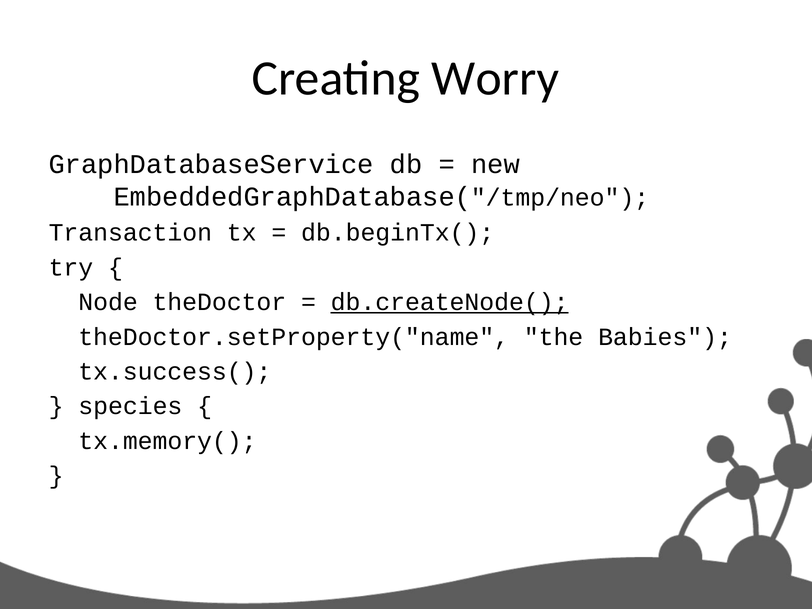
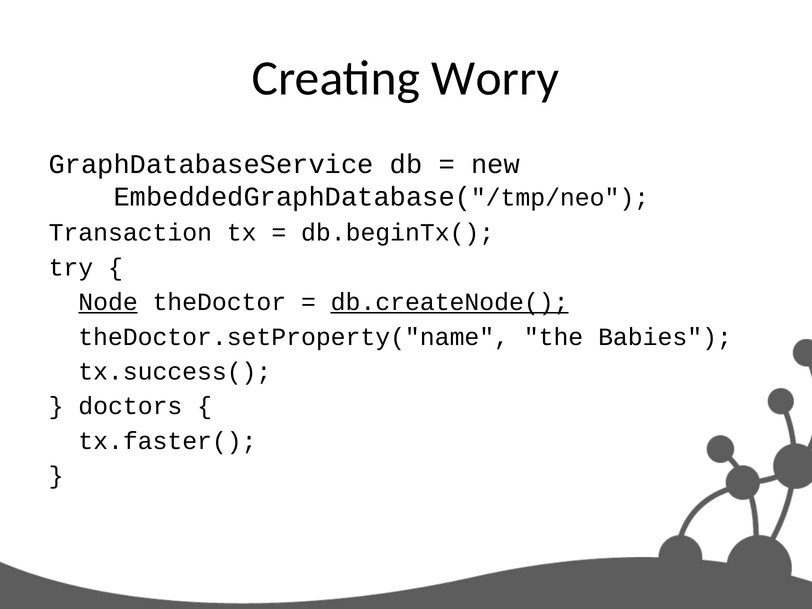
Node underline: none -> present (108, 302)
species: species -> doctors (130, 406)
tx.memory(: tx.memory( -> tx.faster( (167, 441)
